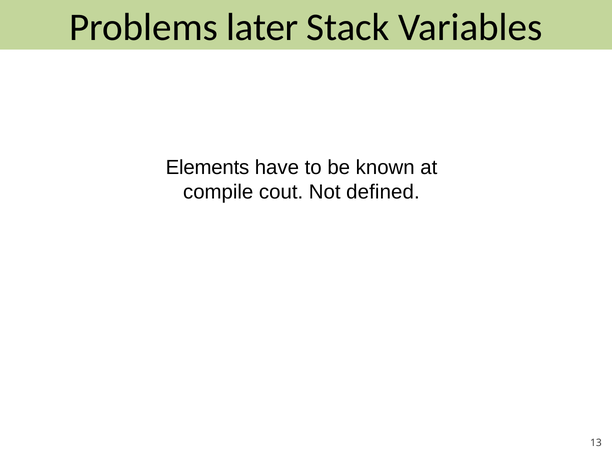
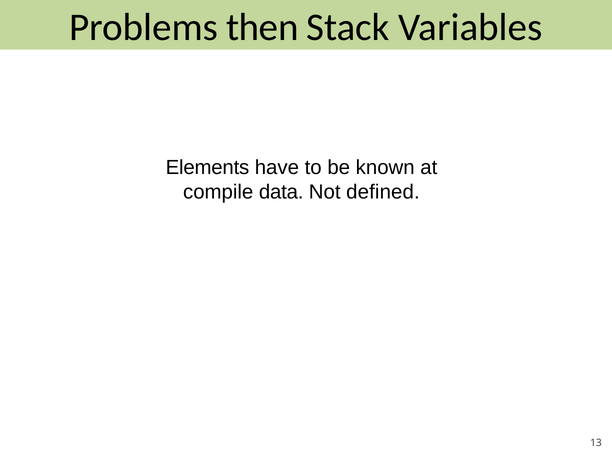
later: later -> then (262, 27)
cout: cout -> data (281, 192)
